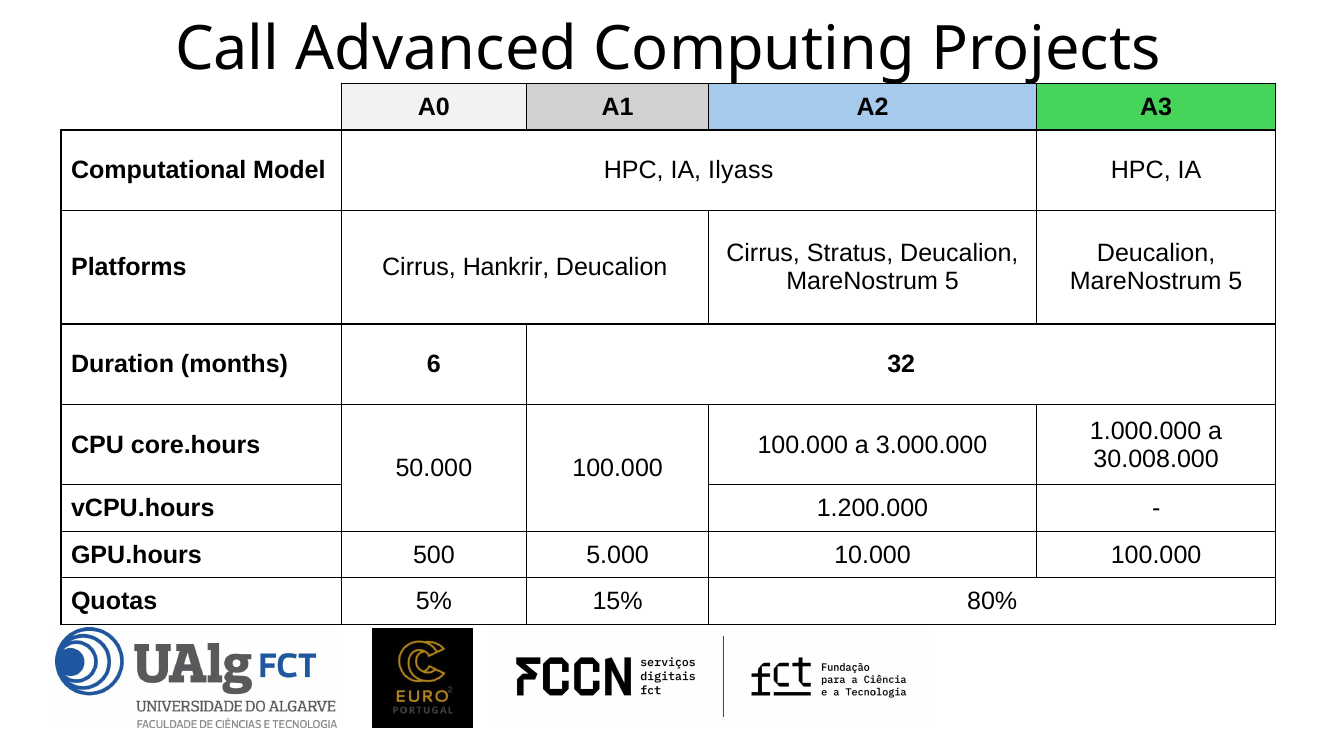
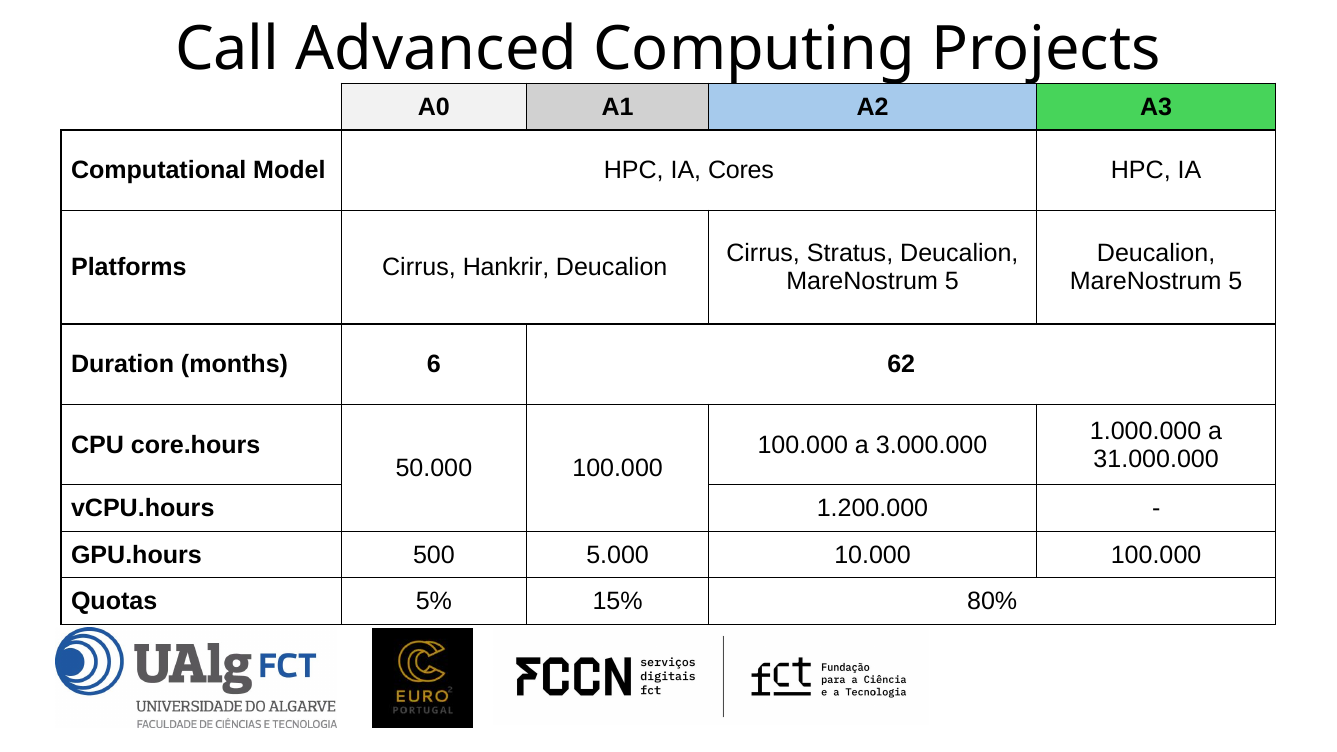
Ilyass: Ilyass -> Cores (741, 170)
32: 32 -> 62 (901, 365)
30.008.000: 30.008.000 -> 31.000.000 (1156, 459)
